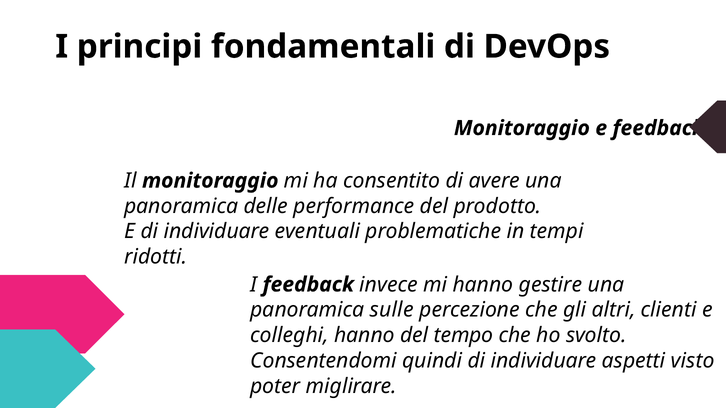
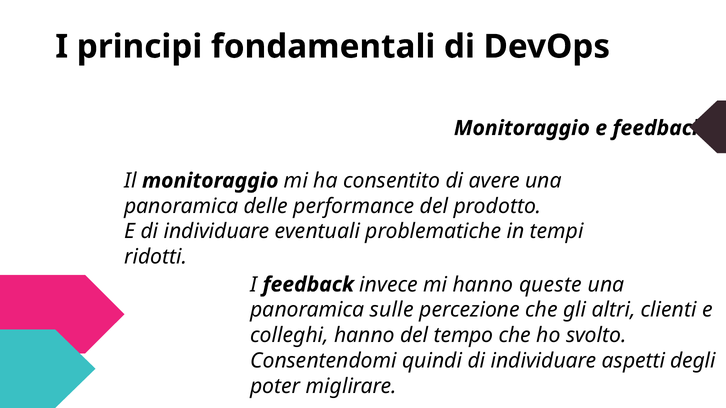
gestire: gestire -> queste (550, 285)
visto: visto -> degli (693, 361)
